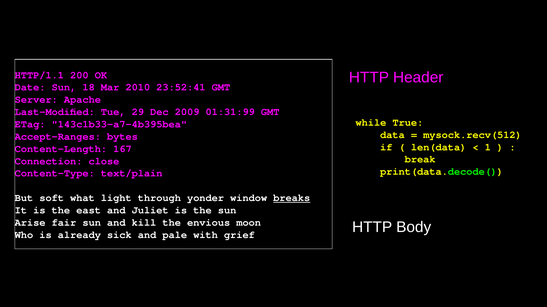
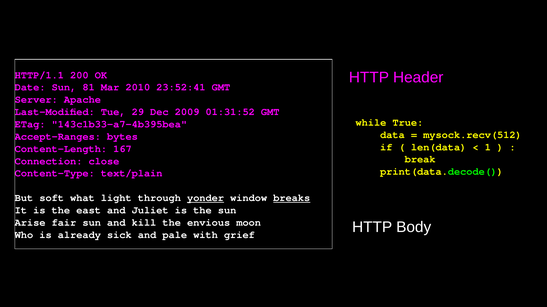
18: 18 -> 81 (89, 87)
01:31:99: 01:31:99 -> 01:31:52 (230, 112)
yonder underline: none -> present (206, 198)
